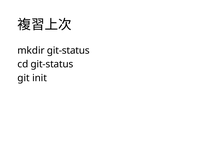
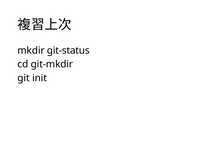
cd git-status: git-status -> git-mkdir (52, 64)
